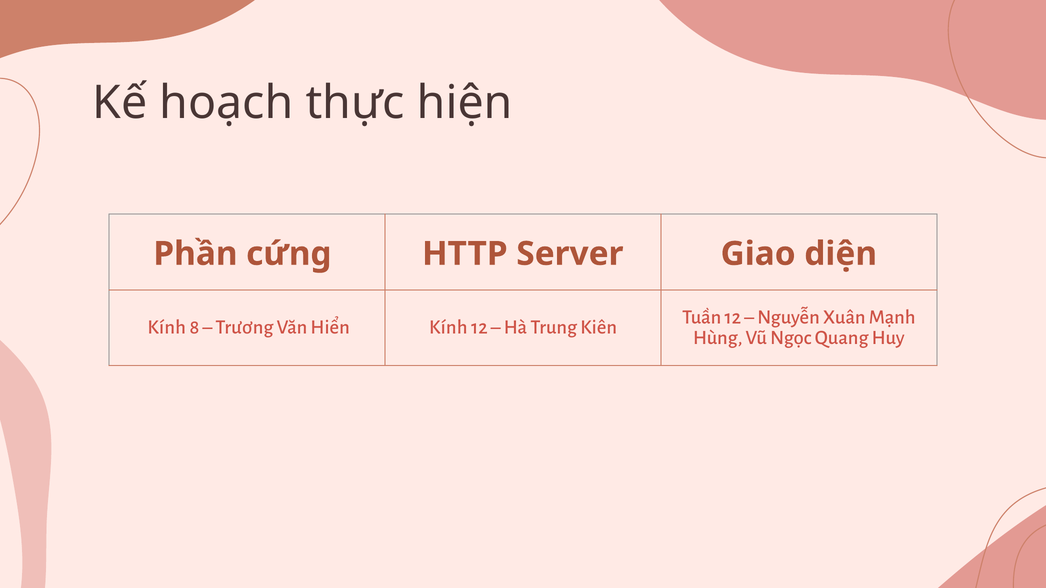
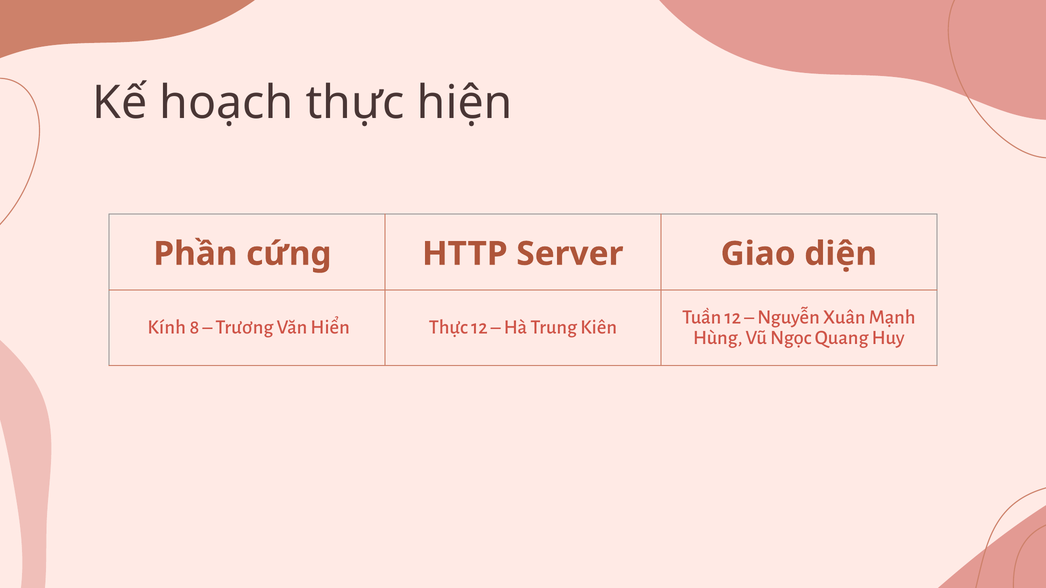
Hiển Kính: Kính -> Thực (448, 327)
